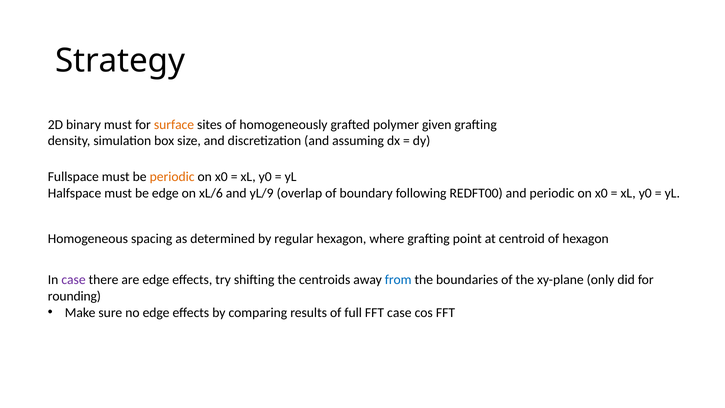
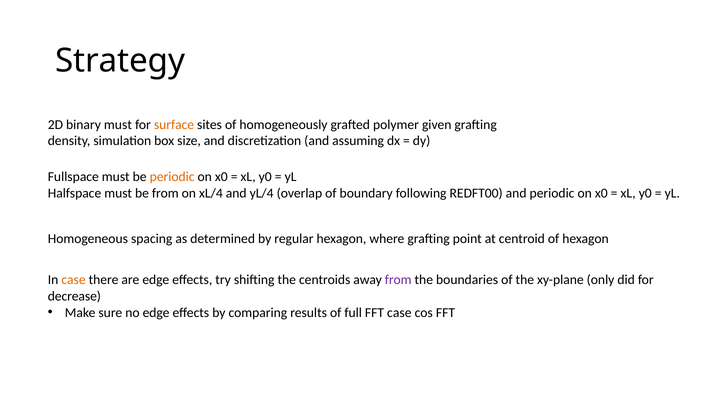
be edge: edge -> from (165, 193)
xL/6: xL/6 -> xL/4 (211, 193)
yL/9: yL/9 -> yL/4 (262, 193)
case colour: purple -> orange (74, 280)
from colour: blue -> purple (398, 280)
rounding: rounding -> decrease (74, 296)
